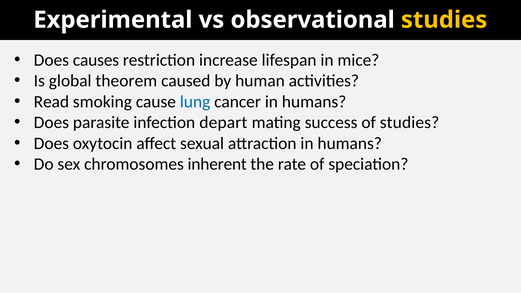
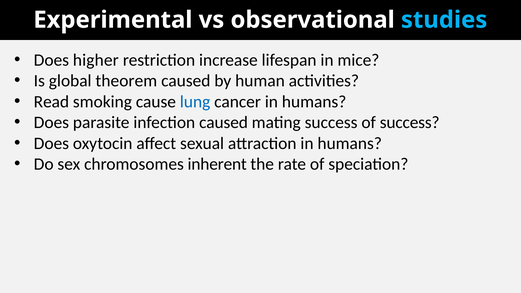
studies colour: yellow -> light blue (444, 20)
causes: causes -> higher (96, 60)
infection depart: depart -> caused (223, 122)
of studies: studies -> success (410, 122)
